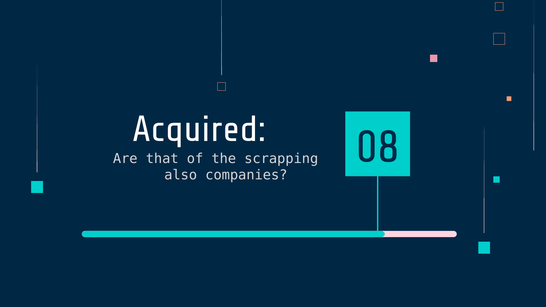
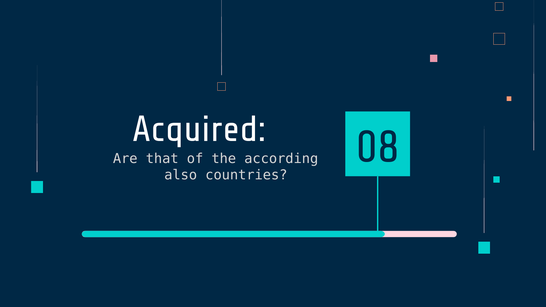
scrapping: scrapping -> according (281, 159)
companies: companies -> countries (246, 175)
